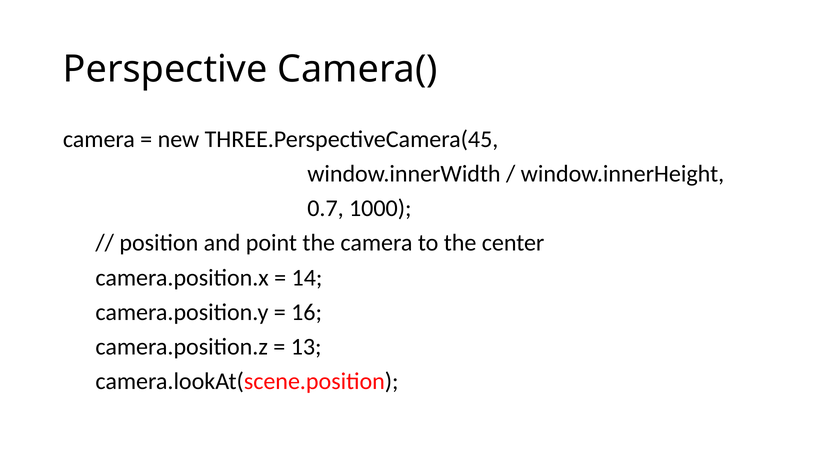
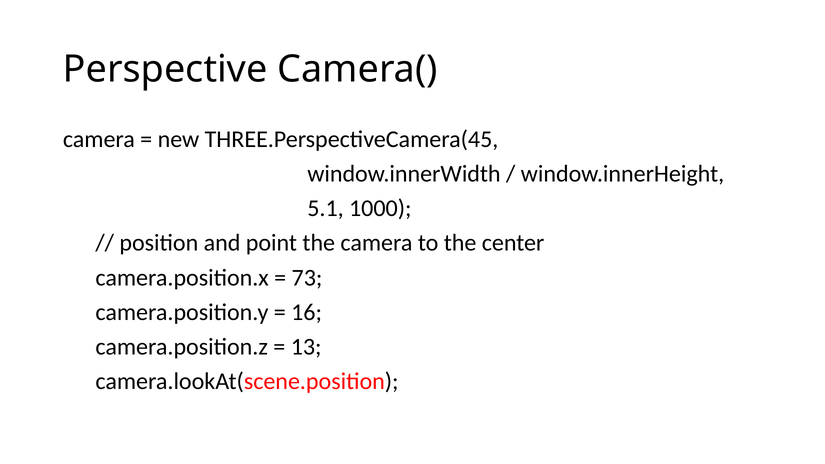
0.7: 0.7 -> 5.1 (325, 209)
14: 14 -> 73 (307, 278)
